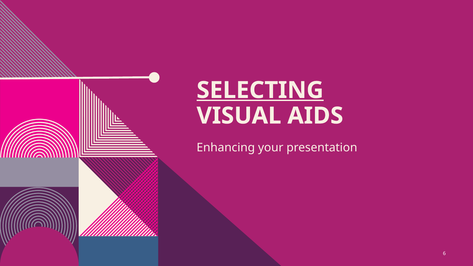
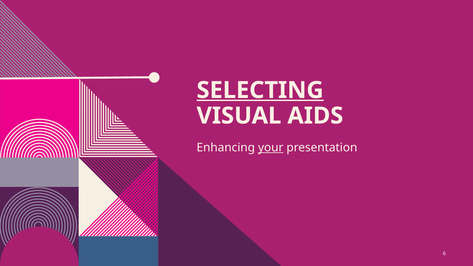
your underline: none -> present (271, 148)
